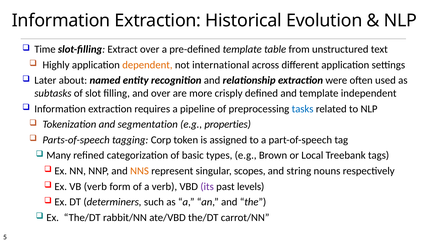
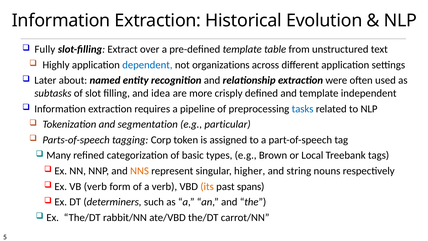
Time: Time -> Fully (45, 49)
dependent colour: orange -> blue (147, 65)
international: international -> organizations (221, 65)
and over: over -> idea (161, 93)
properties: properties -> particular (228, 124)
scopes: scopes -> higher (250, 171)
its colour: purple -> orange (207, 186)
levels: levels -> spans (251, 186)
